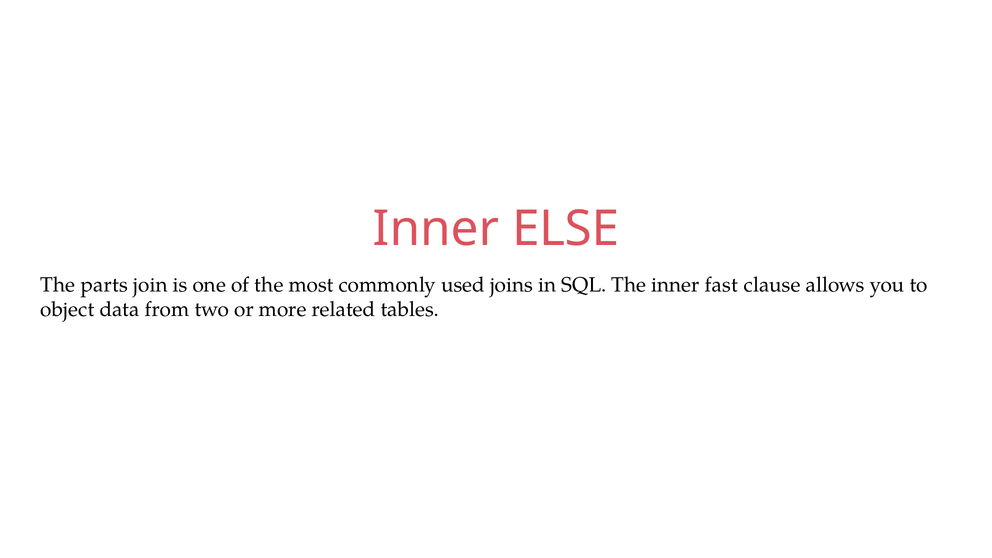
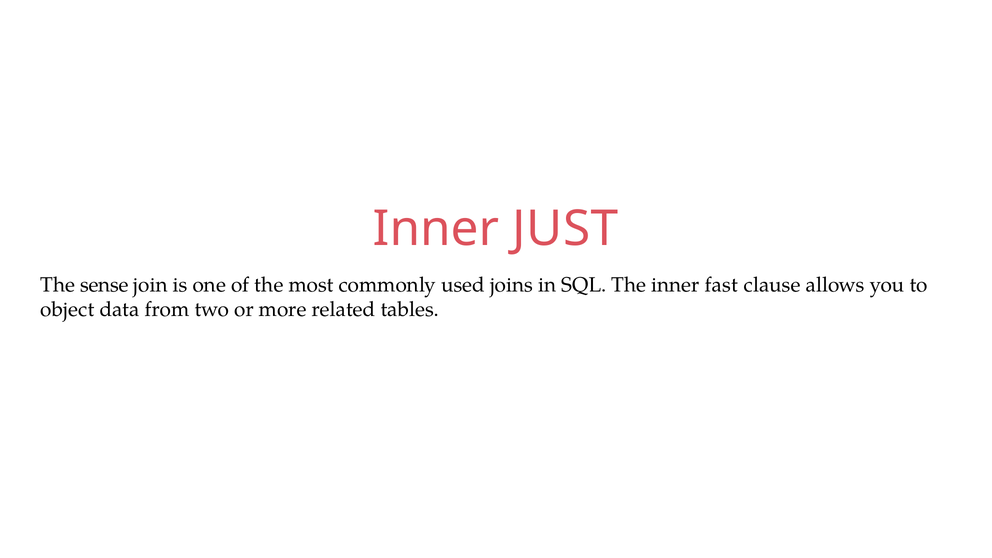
ELSE: ELSE -> JUST (565, 229)
parts: parts -> sense (104, 285)
